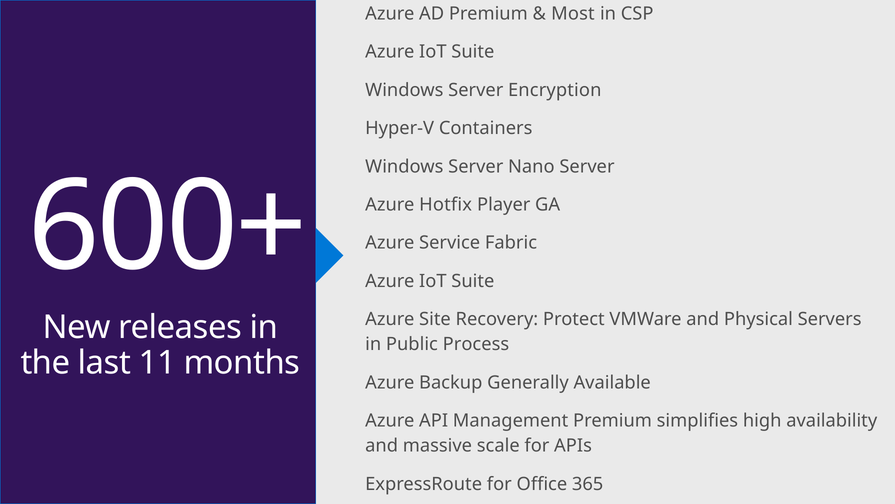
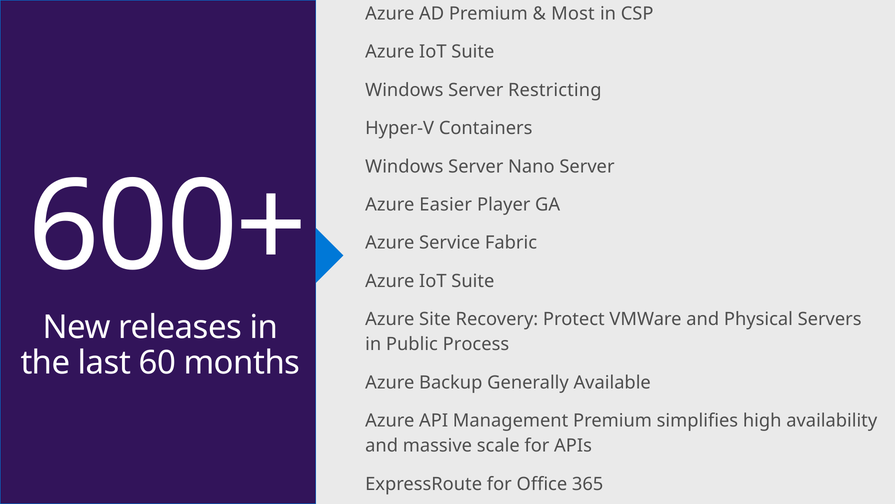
Server Encryption: Encryption -> Restricting (555, 90)
Hotfix: Hotfix -> Easier (446, 204)
11: 11 -> 60 (157, 362)
